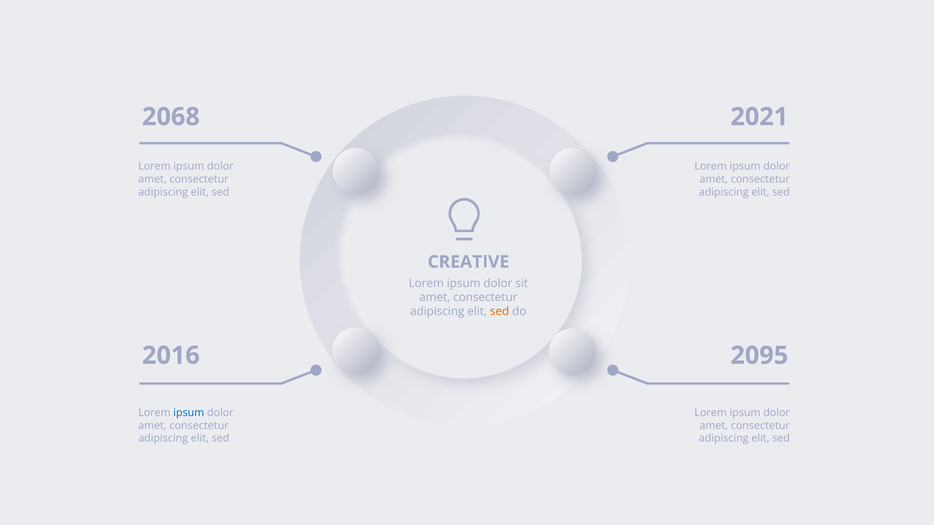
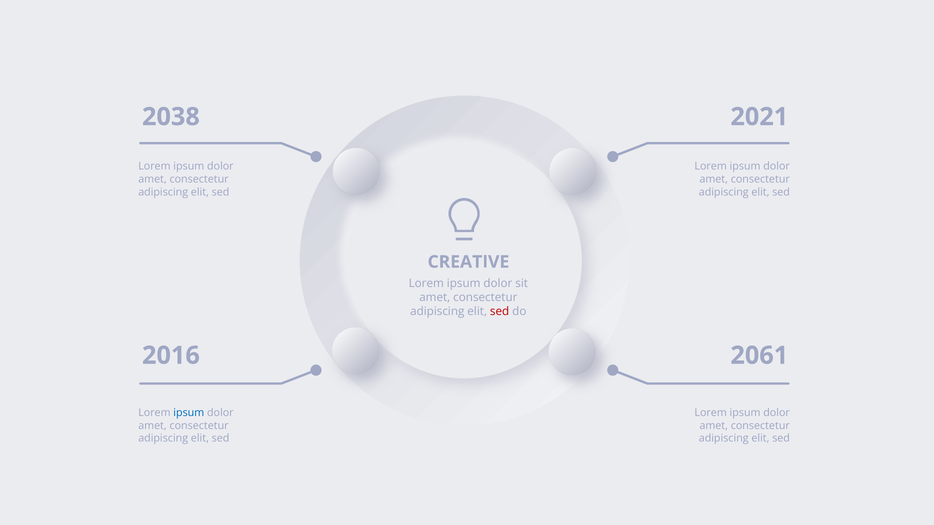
2068: 2068 -> 2038 (171, 117)
sed colour: orange -> red (500, 311)
2095: 2095 -> 2061 (759, 356)
